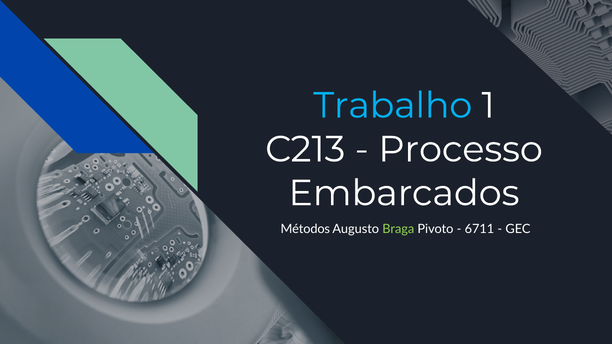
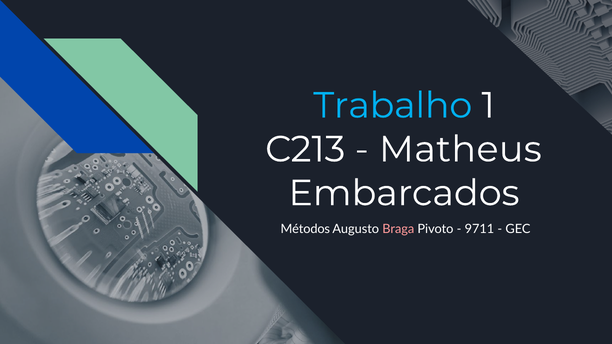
Processo: Processo -> Matheus (460, 149)
Braga colour: light green -> pink (398, 229)
6711: 6711 -> 9711 (479, 229)
